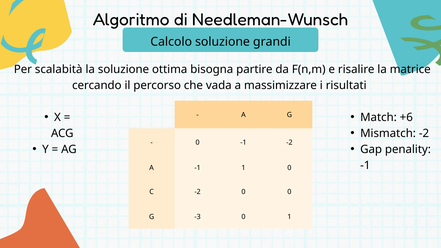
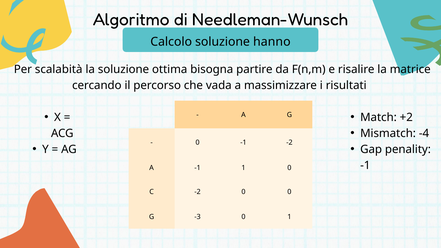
grandi: grandi -> hanno (272, 42)
+6: +6 -> +2 (406, 117)
Mismatch -2: -2 -> -4 (424, 133)
